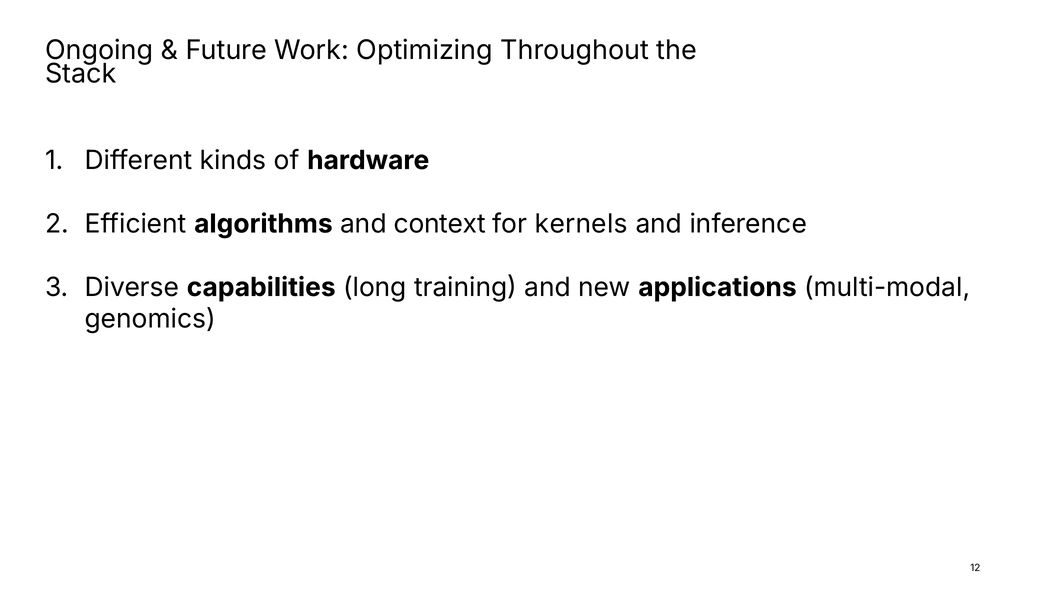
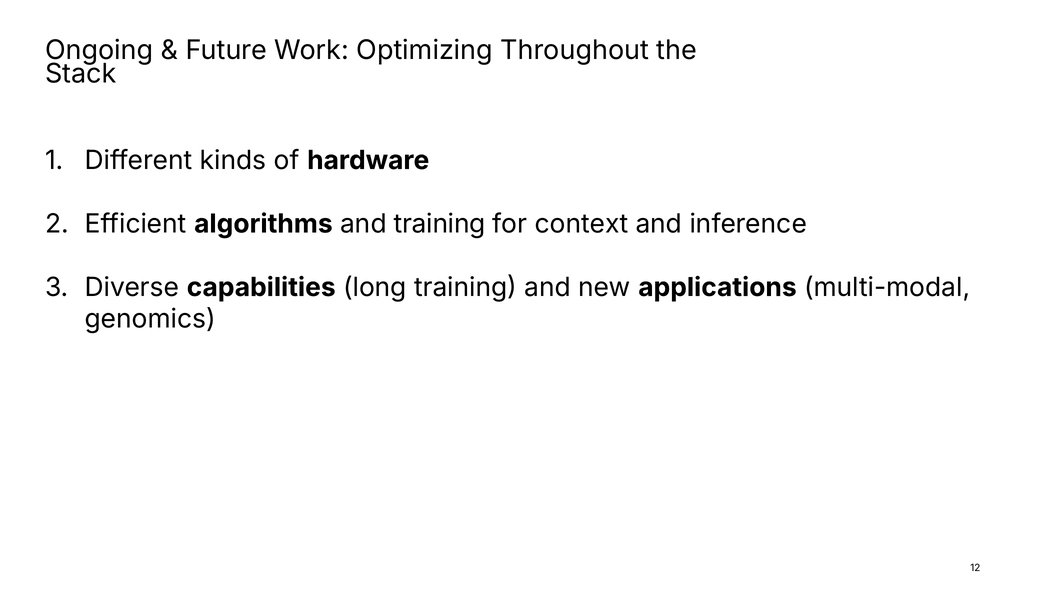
and context: context -> training (440, 224)
kernels: kernels -> context (581, 224)
